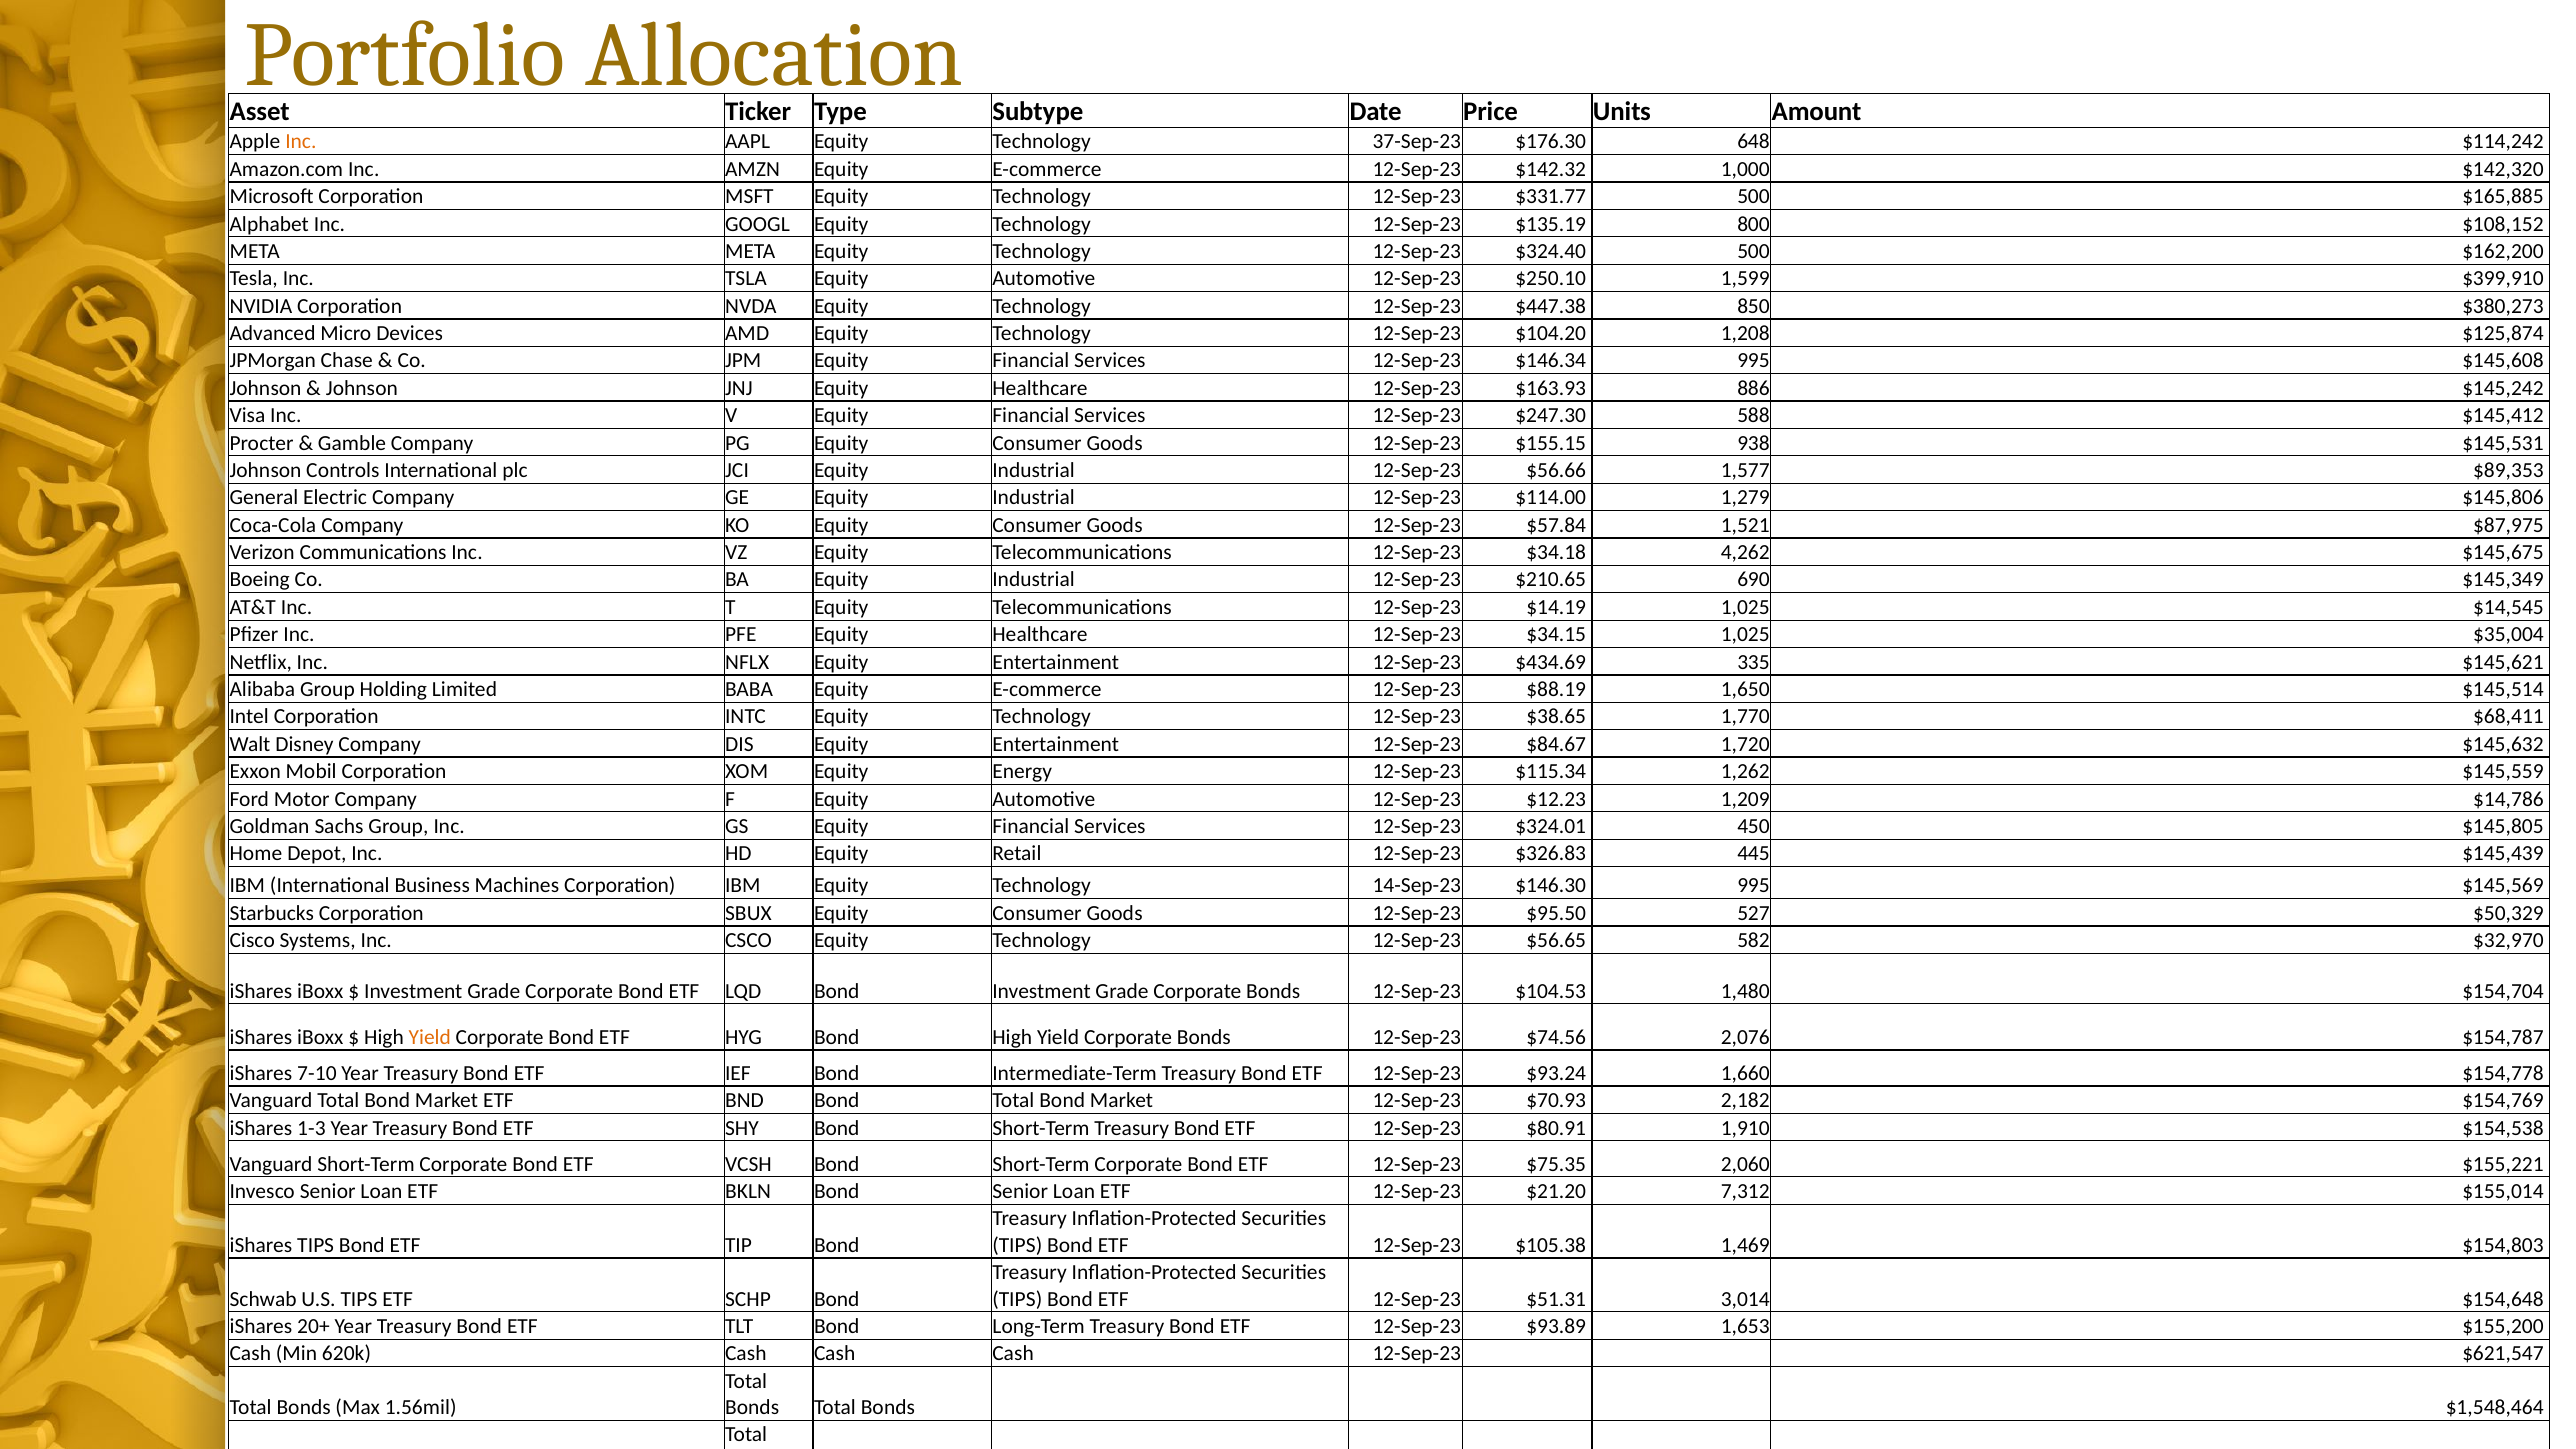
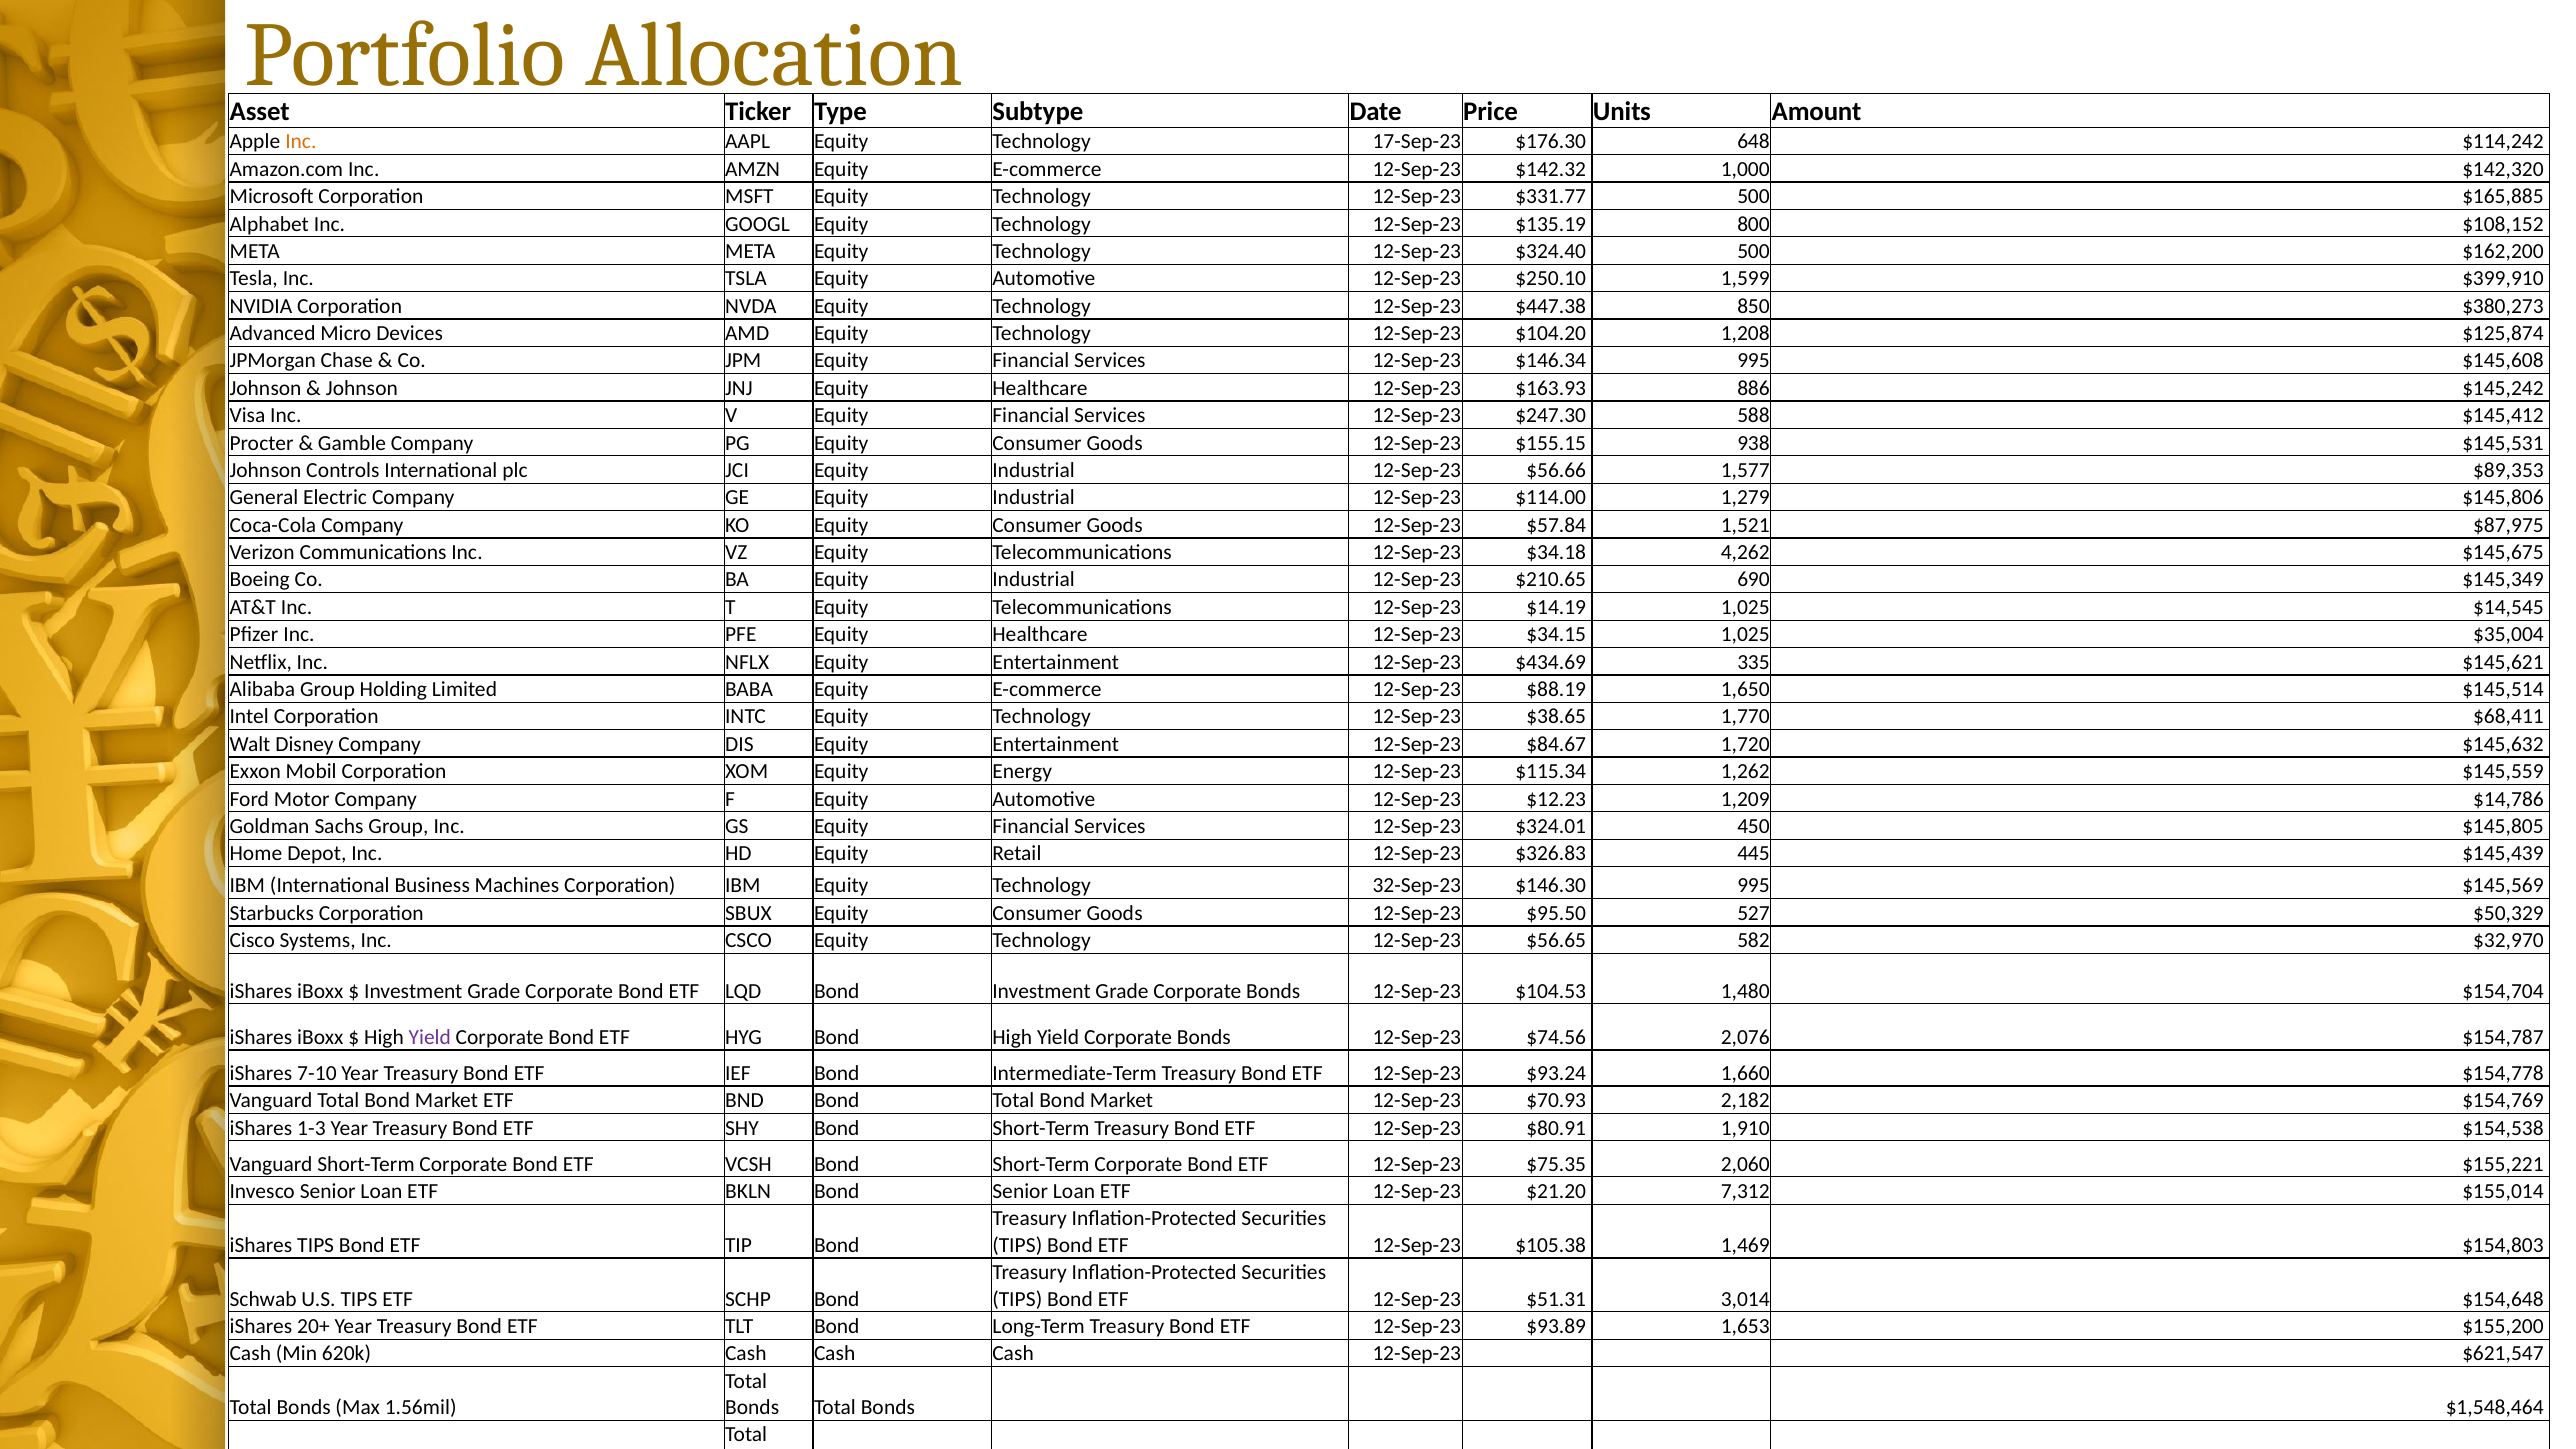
37-Sep-23: 37-Sep-23 -> 17-Sep-23 (1417, 142)
14-Sep-23: 14-Sep-23 -> 32-Sep-23 (1417, 886)
Yield colour: orange -> purple (430, 1037)
